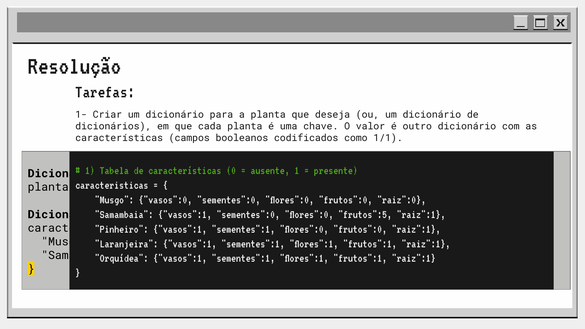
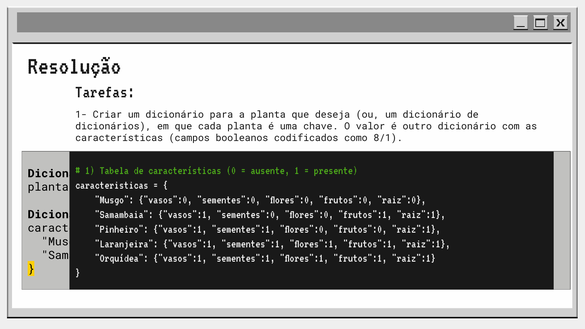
1/1: 1/1 -> 8/1 (388, 138)
flores":0 frutos":5: frutos":5 -> frutos":1 (365, 214)
